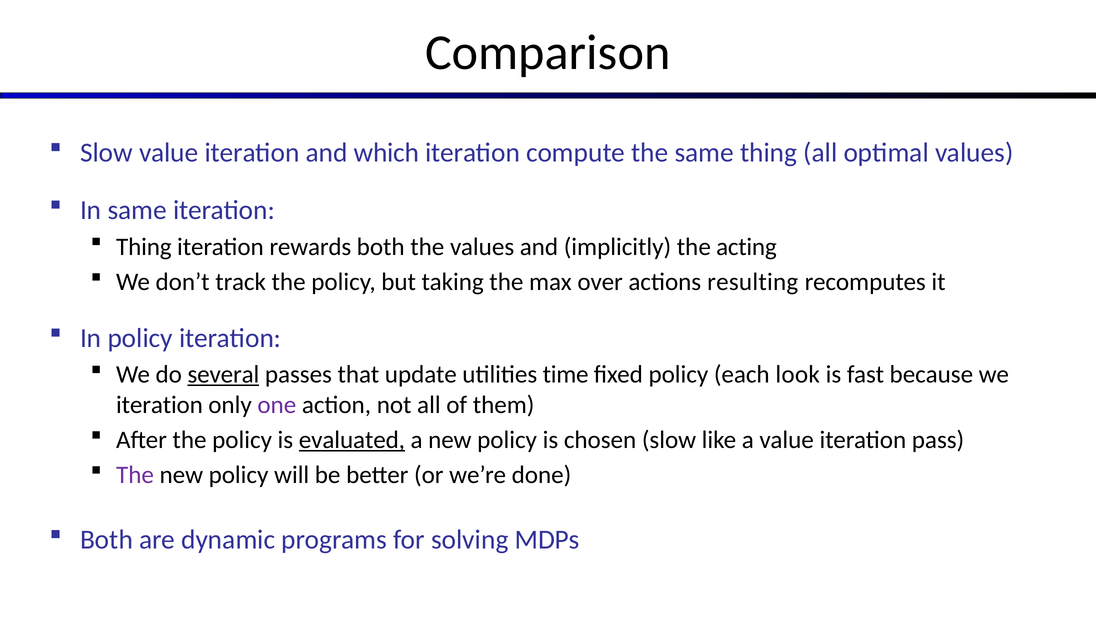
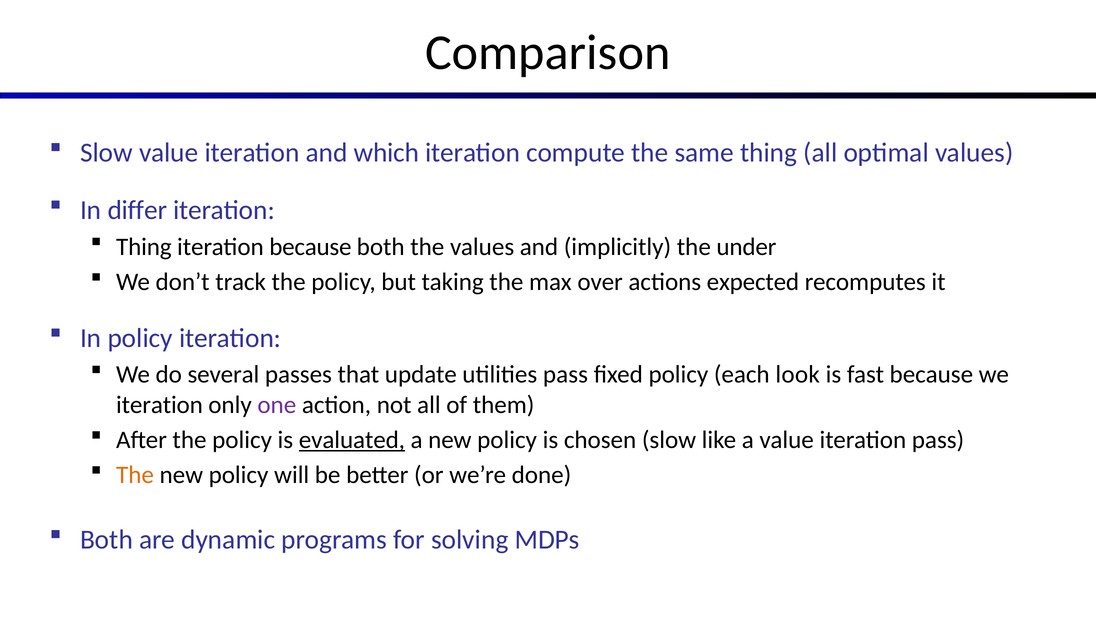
In same: same -> differ (137, 210)
iteration rewards: rewards -> because (310, 247)
acting: acting -> under (746, 247)
resulting: resulting -> expected (753, 282)
several underline: present -> none (223, 374)
utilities time: time -> pass (565, 374)
The colour: purple -> orange (135, 475)
